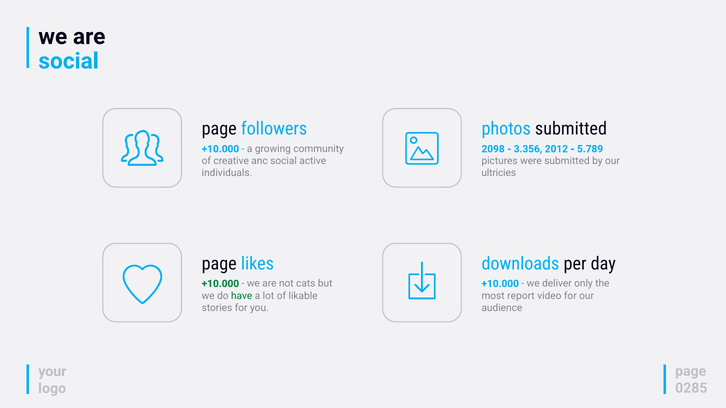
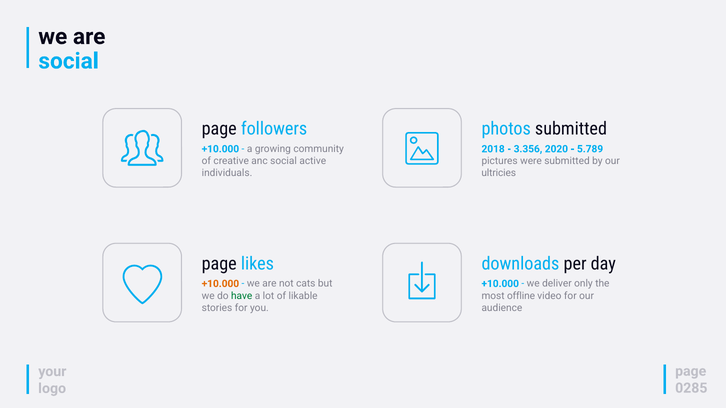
2098: 2098 -> 2018 (493, 149)
2012: 2012 -> 2020 (556, 149)
+10.000 colour: green -> orange (220, 284)
report: report -> offline (521, 296)
